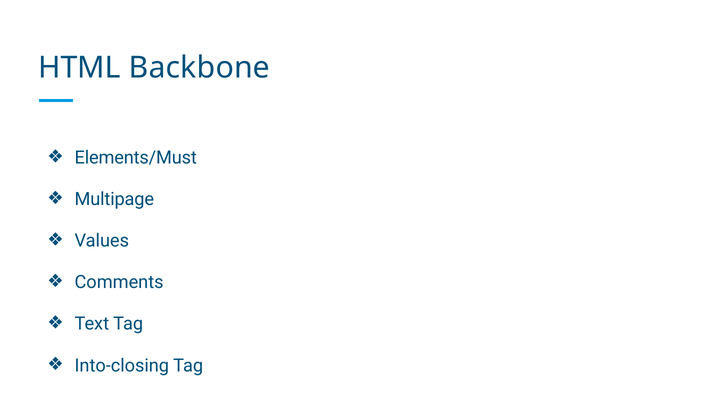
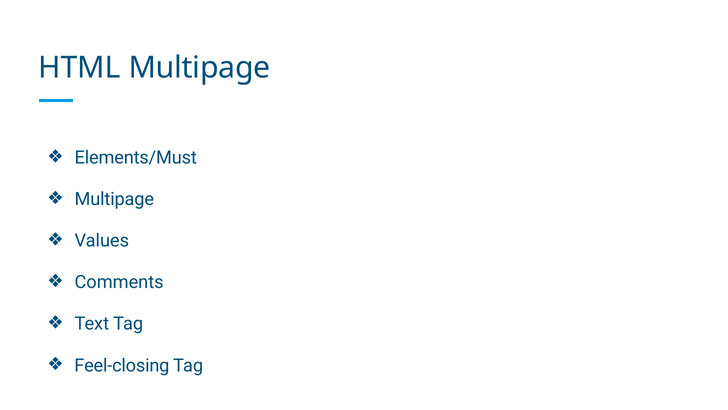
HTML Backbone: Backbone -> Multipage (200, 68)
Into-closing: Into-closing -> Feel-closing (122, 365)
